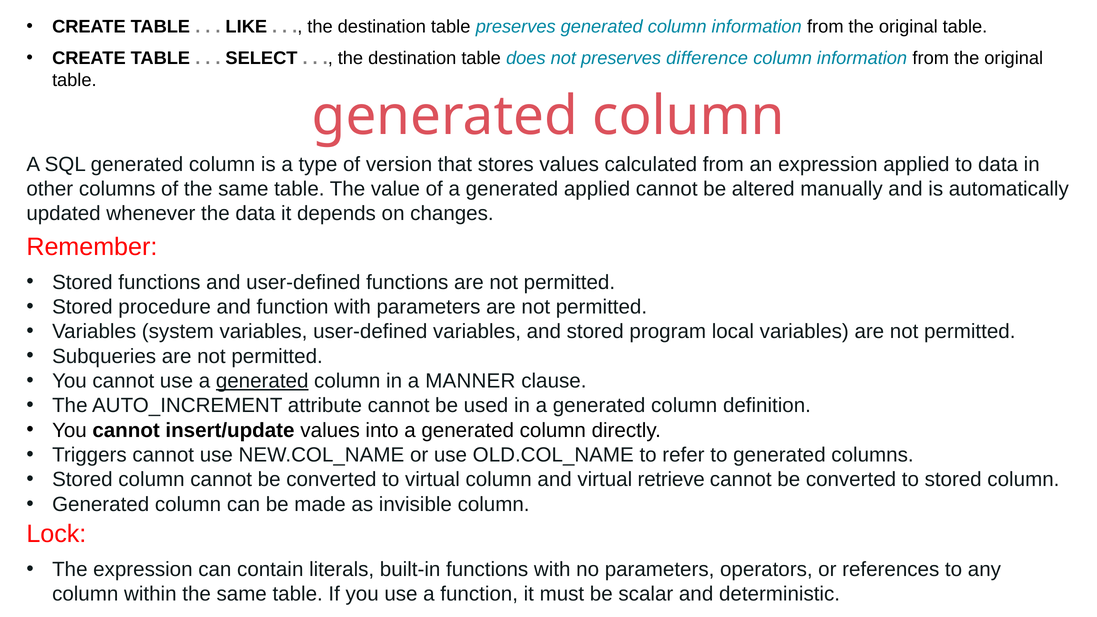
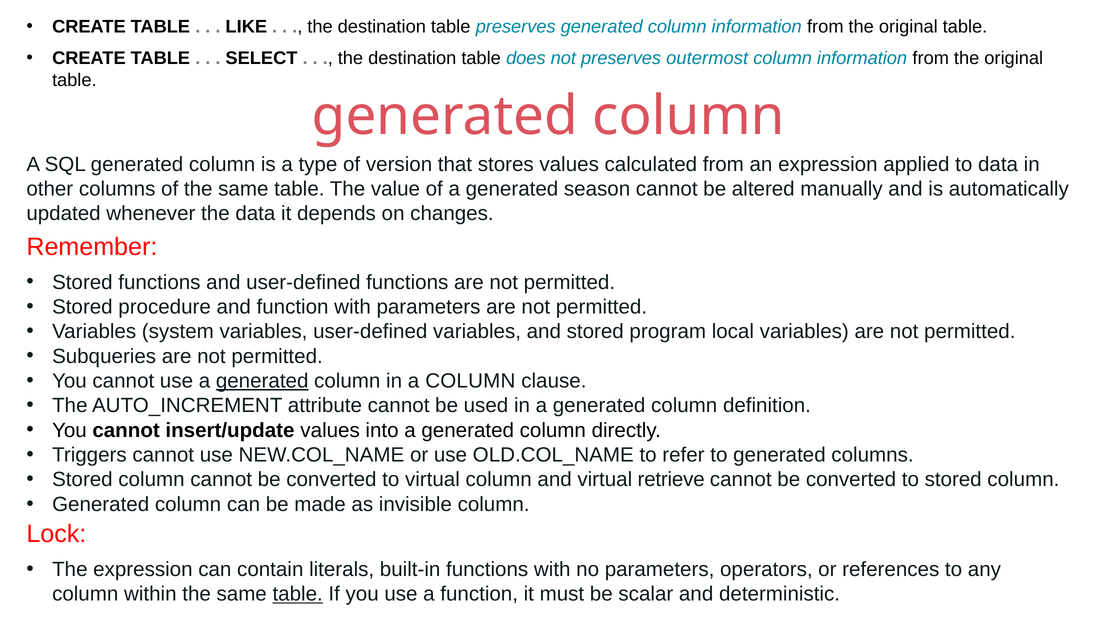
difference: difference -> outermost (707, 58)
generated applied: applied -> season (597, 189)
a MANNER: MANNER -> COLUMN (470, 381)
table underline: none -> present (298, 594)
